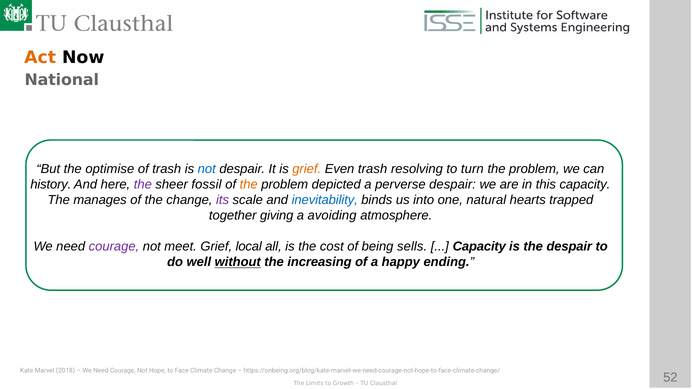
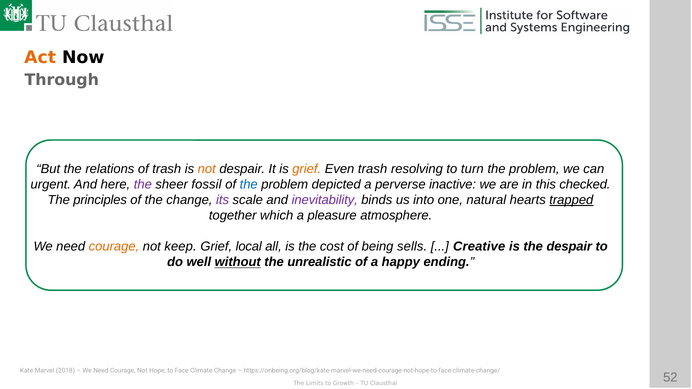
National: National -> Through (62, 80)
optimise: optimise -> relations (110, 169)
not colour: blue -> orange (207, 169)
history: history -> urgent (51, 184)
the colour: orange -> blue (249, 184)
perverse despair: despair -> inactive (453, 184)
this capacity: capacity -> checked (585, 184)
manages: manages -> principles (100, 200)
inevitability colour: blue -> purple (325, 200)
trapped underline: none -> present (571, 200)
giving: giving -> which (277, 216)
avoiding: avoiding -> pleasure (332, 216)
courage colour: purple -> orange (114, 247)
meet: meet -> keep (181, 247)
Capacity: Capacity -> Creative (479, 247)
increasing: increasing -> unrealistic (319, 262)
